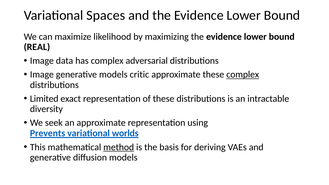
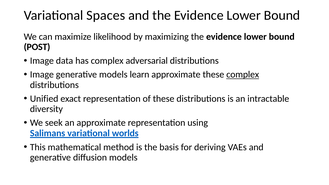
REAL: REAL -> POST (37, 47)
critic: critic -> learn (140, 75)
Limited: Limited -> Unified (44, 99)
Prevents: Prevents -> Salimans (48, 133)
method underline: present -> none (119, 147)
